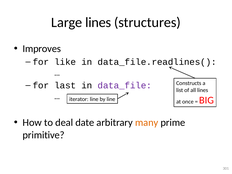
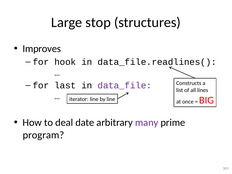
Large lines: lines -> stop (98, 22)
like: like -> hook (65, 62)
many colour: orange -> purple (147, 123)
primitive: primitive -> program (43, 135)
